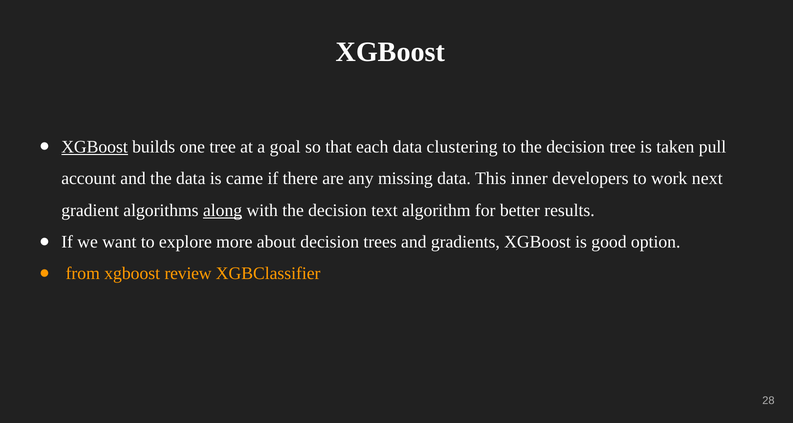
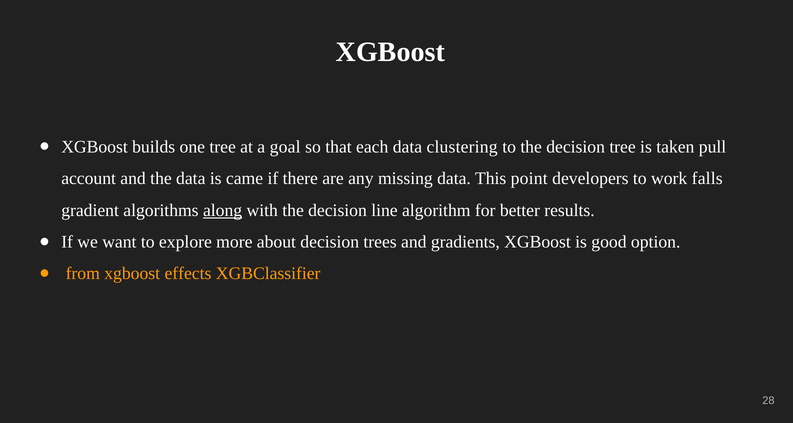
XGBoost underline: present -> none (95, 147)
inner: inner -> point (529, 178)
next: next -> falls (707, 178)
text: text -> line (384, 210)
review: review -> effects (188, 274)
